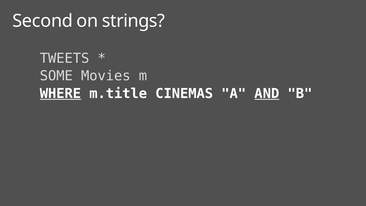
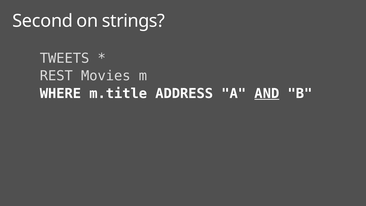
SOME: SOME -> REST (56, 76)
WHERE underline: present -> none (61, 93)
CINEMAS: CINEMAS -> ADDRESS (184, 93)
